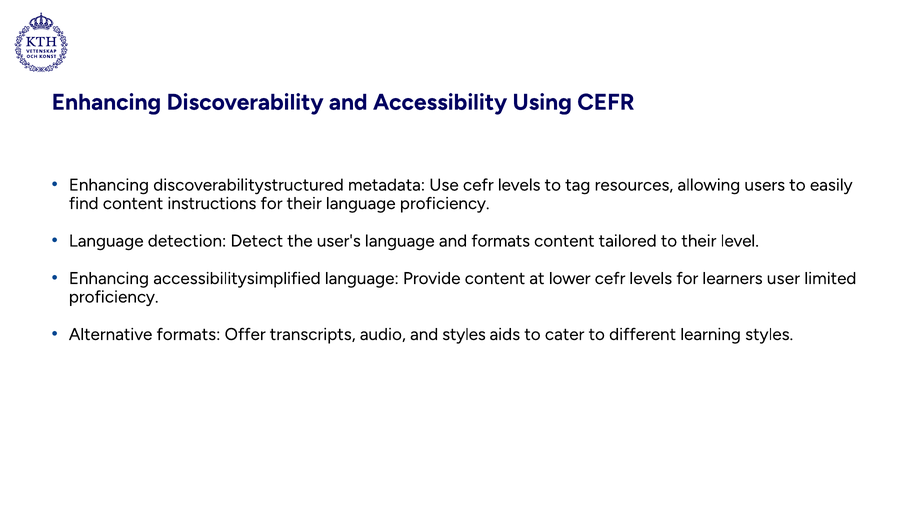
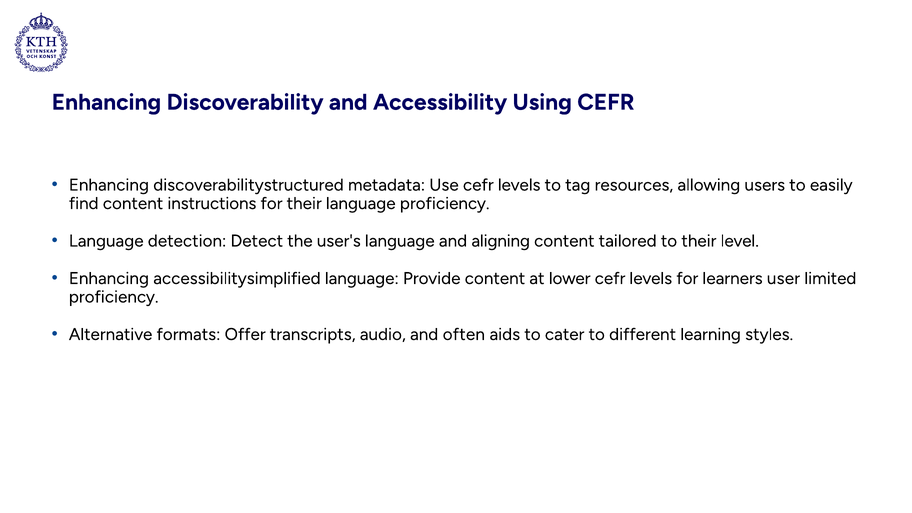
and formats: formats -> aligning (501, 241)
and styles: styles -> often (464, 334)
